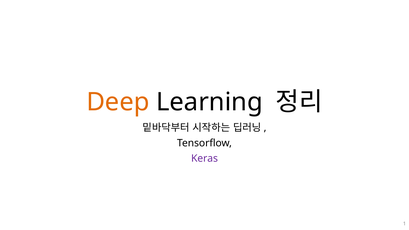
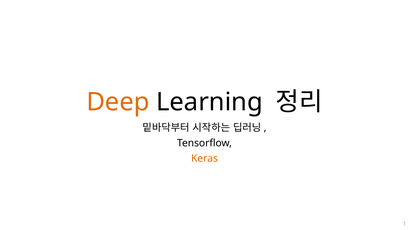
Keras colour: purple -> orange (205, 158)
